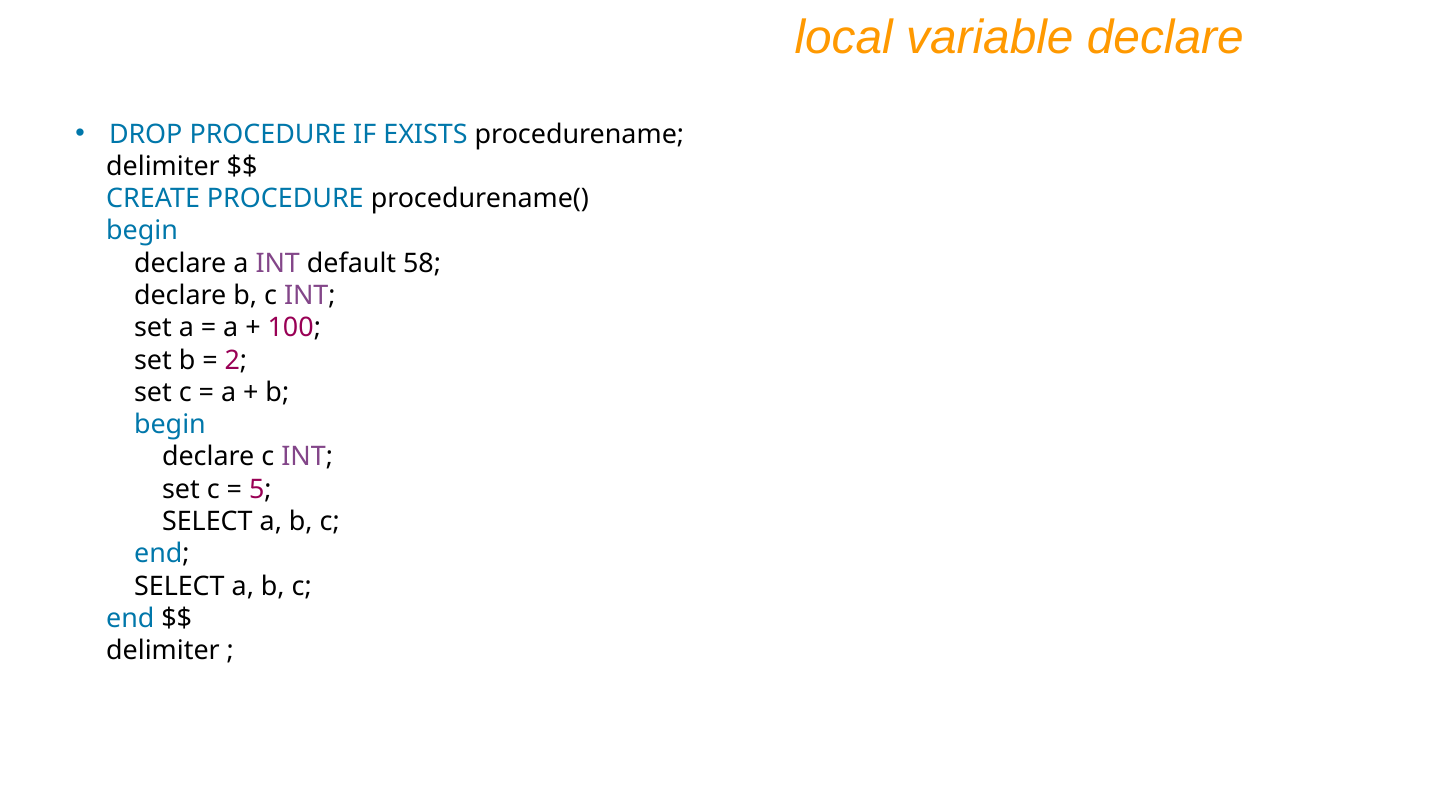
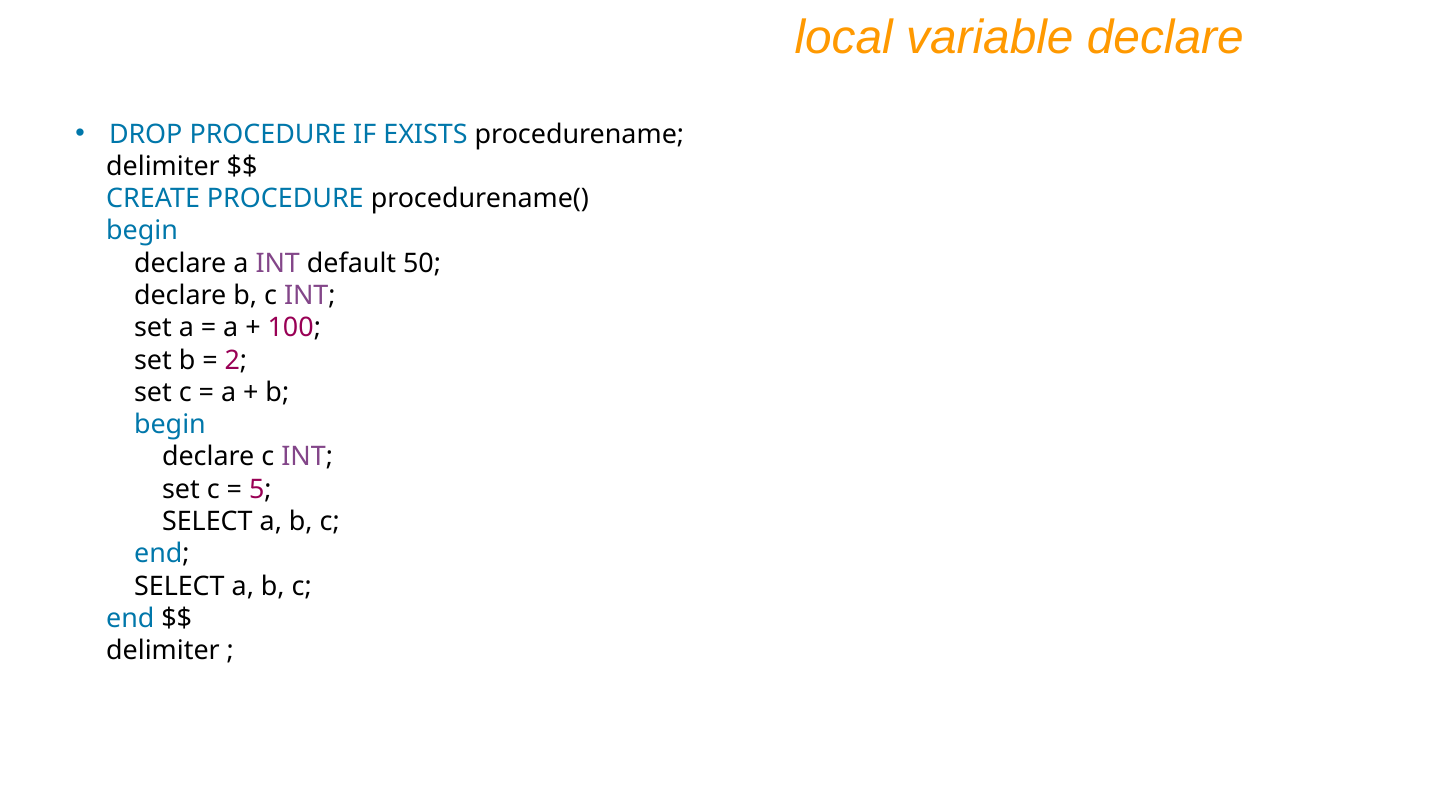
58: 58 -> 50 (422, 263)
